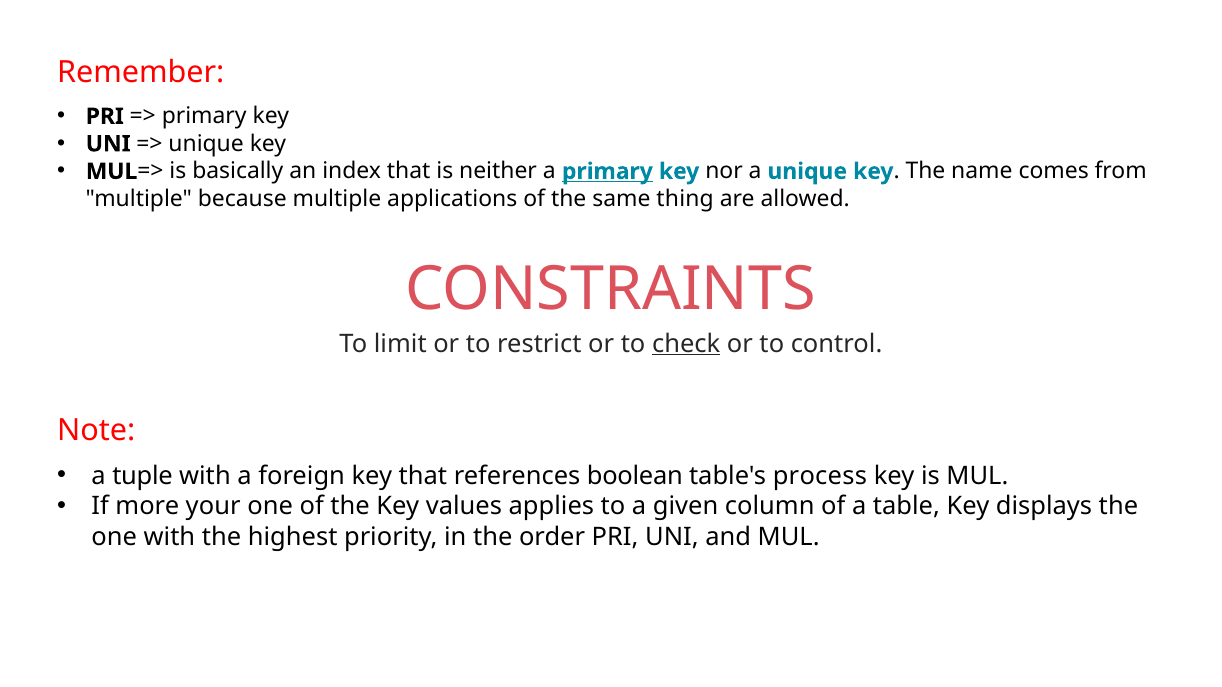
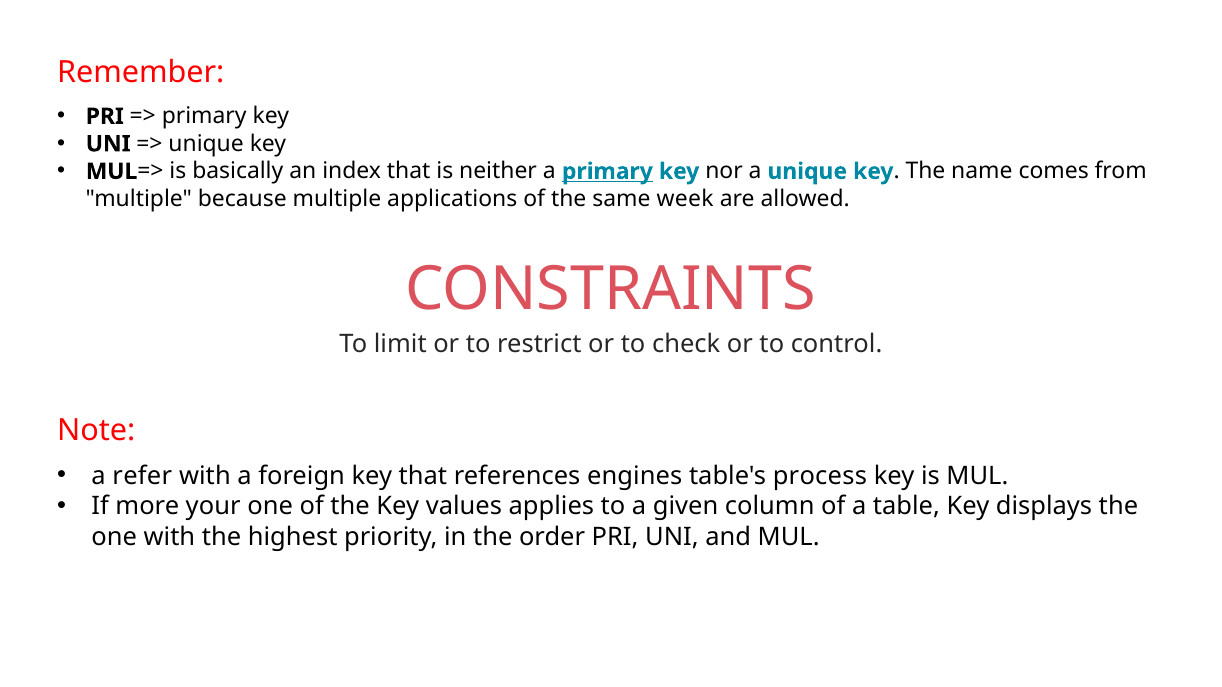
thing: thing -> week (685, 199)
check underline: present -> none (686, 344)
tuple: tuple -> refer (142, 476)
boolean: boolean -> engines (635, 476)
